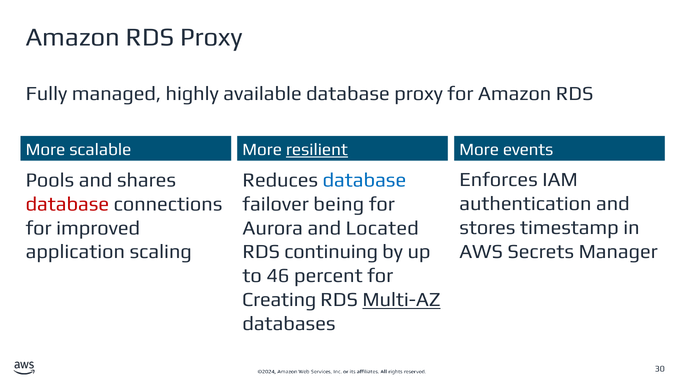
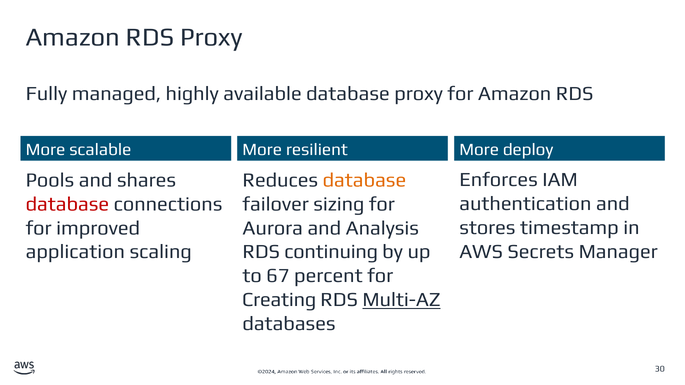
resilient underline: present -> none (317, 150)
events: events -> deploy (528, 150)
database colour: blue -> orange (364, 180)
being: being -> sizing (339, 204)
Located: Located -> Analysis (382, 228)
46: 46 -> 67 (278, 276)
